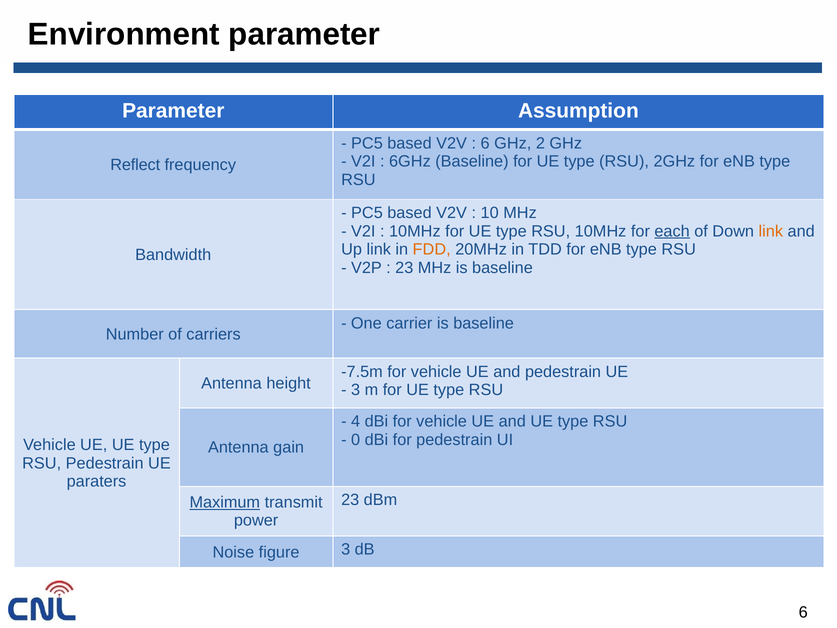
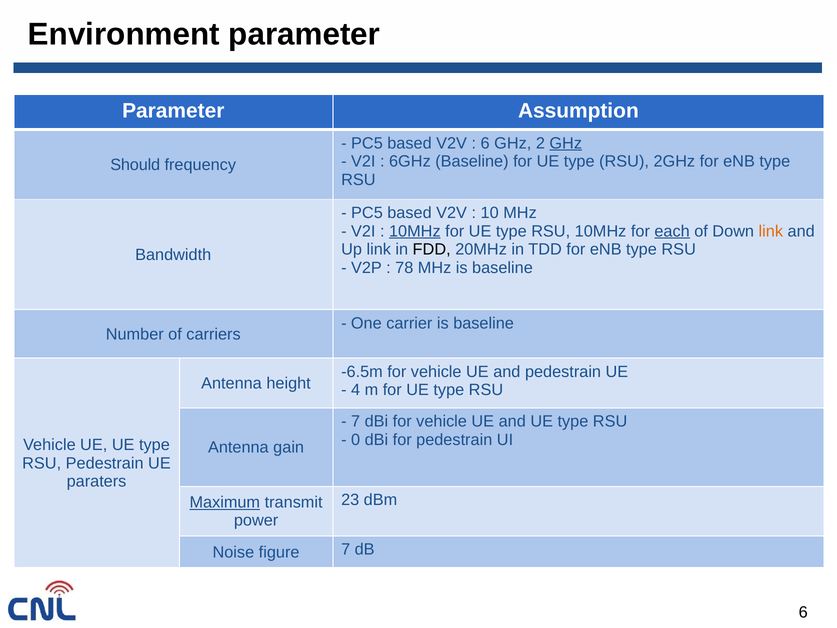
GHz underline: none -> present (566, 143)
Reflect: Reflect -> Should (135, 165)
10MHz underline: none -> present (415, 231)
FDD colour: orange -> black (432, 249)
23: 23 -> 78 (404, 268)
-7.5m: -7.5m -> -6.5m (362, 372)
3: 3 -> 4 (356, 390)
4: 4 -> 7 (356, 421)
figure 3: 3 -> 7 (346, 549)
